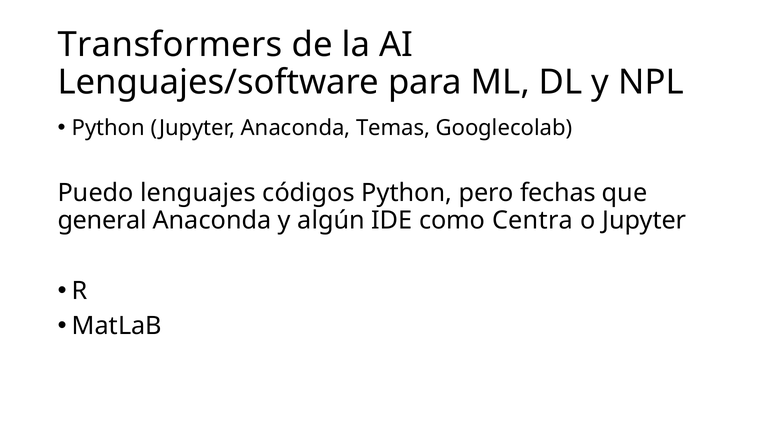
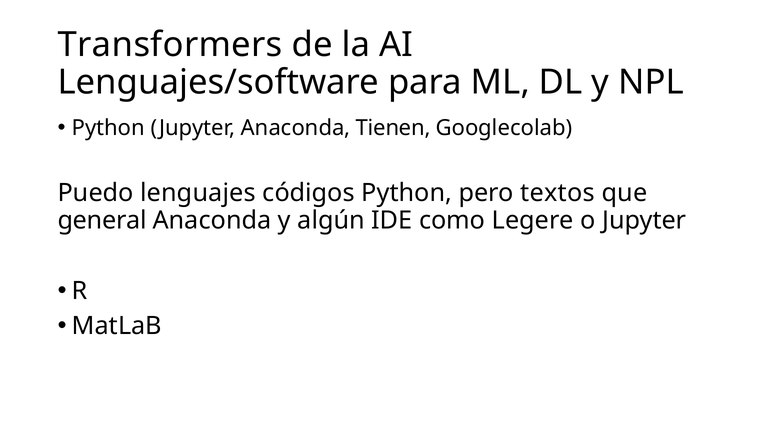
Temas: Temas -> Tienen (393, 128)
fechas: fechas -> textos (558, 193)
Centra: Centra -> Legere (533, 220)
